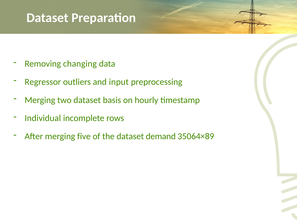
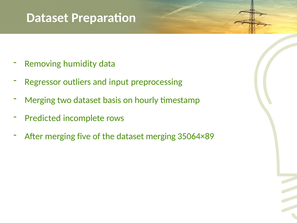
changing: changing -> humidity (80, 64)
Individual: Individual -> Predicted (43, 118)
dataset demand: demand -> merging (161, 136)
